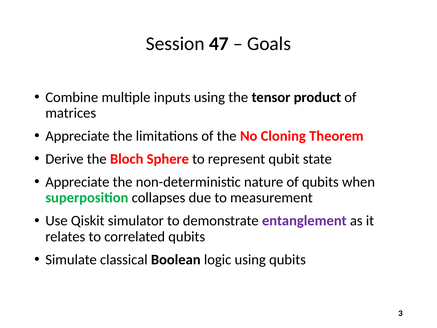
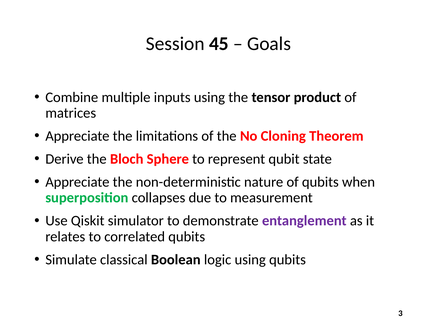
47: 47 -> 45 (219, 44)
